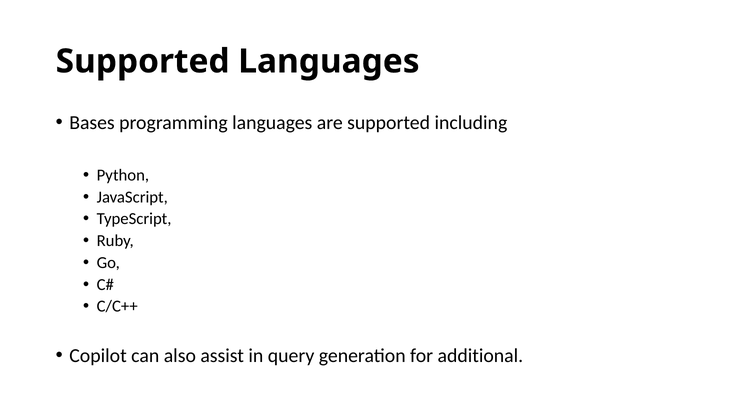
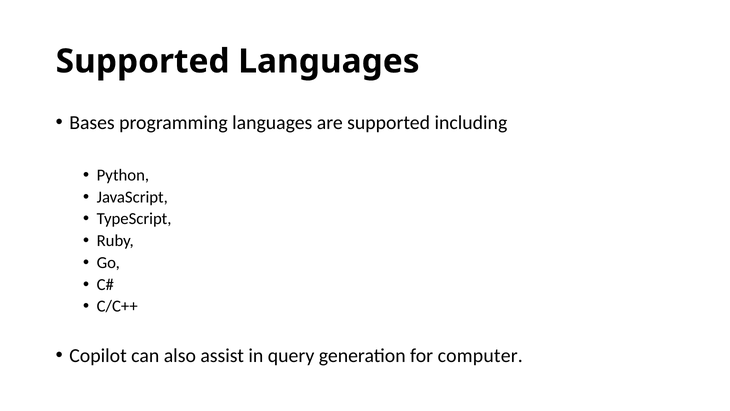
additional: additional -> computer (480, 355)
